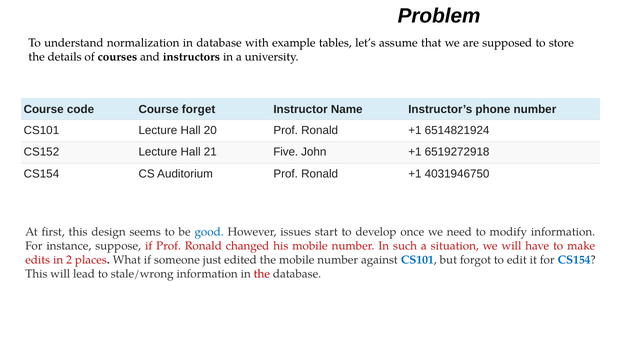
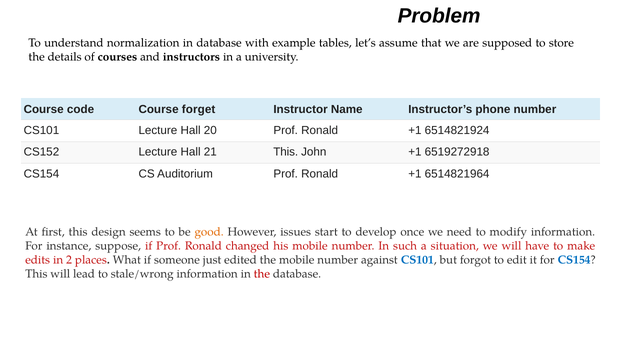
21 Five: Five -> This (286, 152)
4031946750: 4031946750 -> 6514821964 (457, 174)
good colour: blue -> orange (209, 232)
